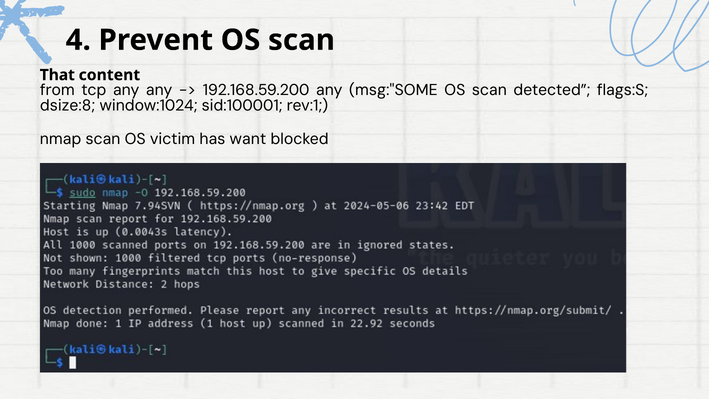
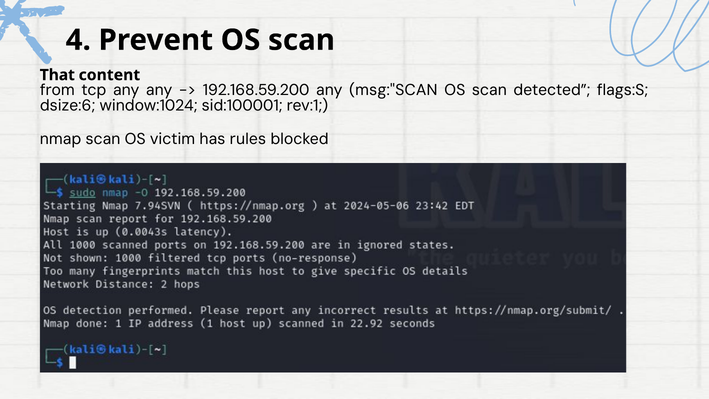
msg:"SOME: msg:"SOME -> msg:"SCAN (393, 90)
dsize:8: dsize:8 -> dsize:6 (68, 106)
want: want -> rules (248, 139)
